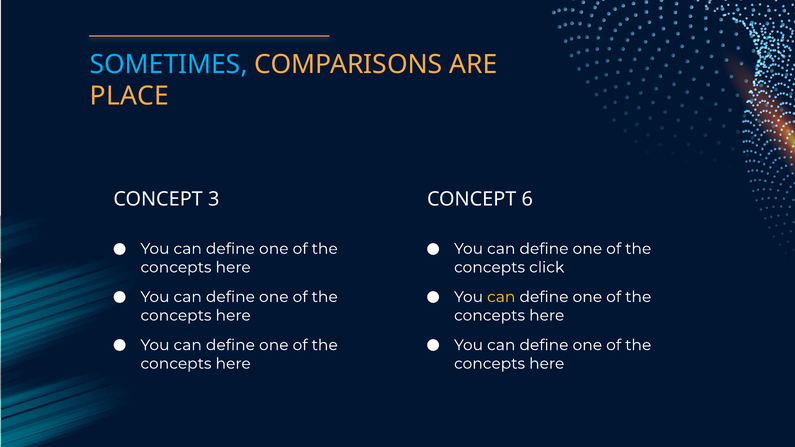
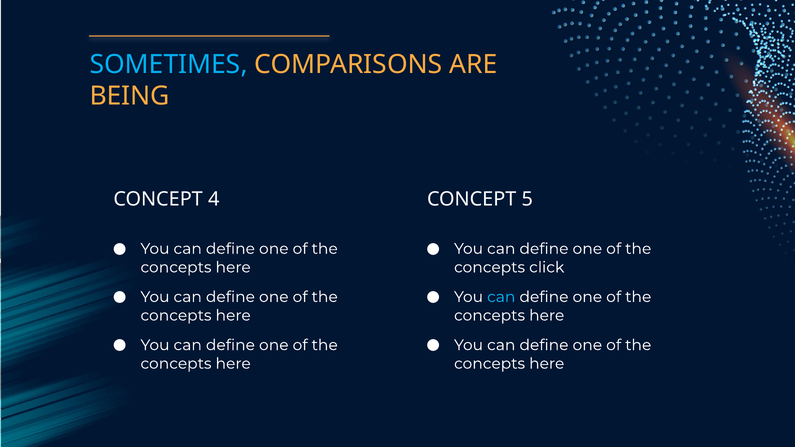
PLACE: PLACE -> BEING (130, 96)
3: 3 -> 4 (214, 199)
6: 6 -> 5 (527, 199)
can colour: yellow -> light blue (501, 297)
